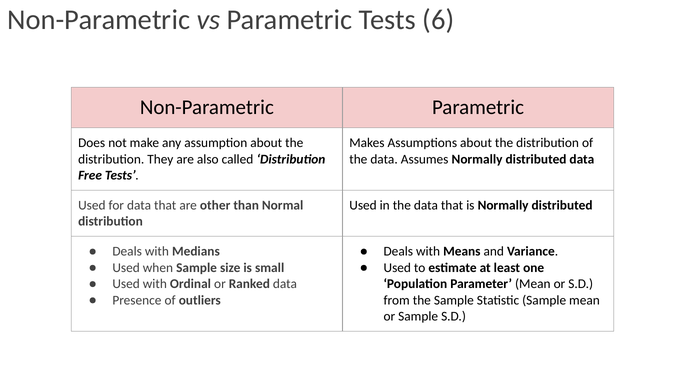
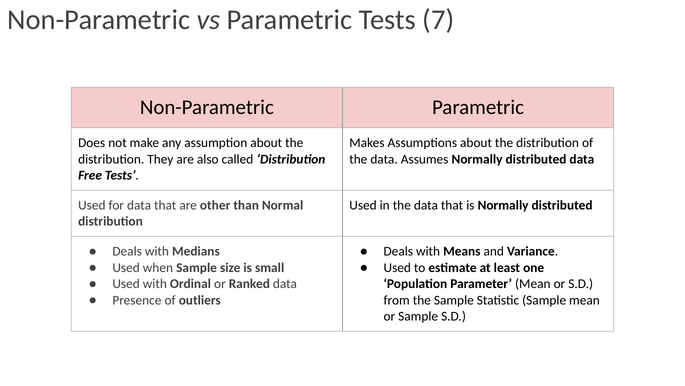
6: 6 -> 7 (438, 20)
